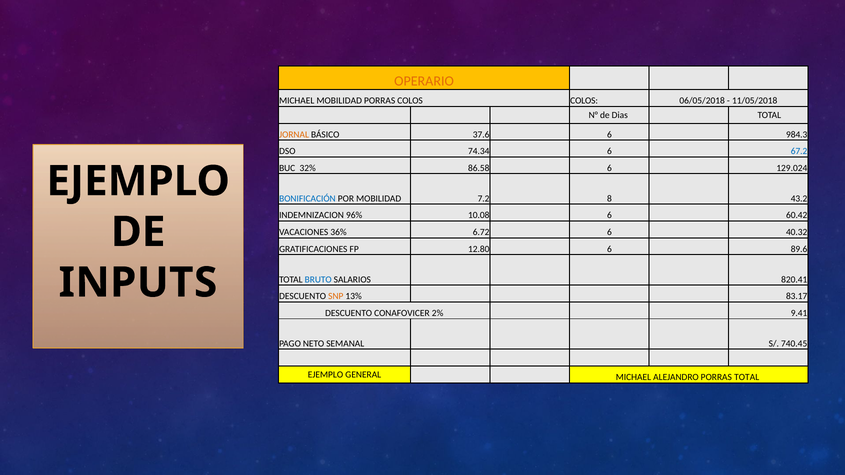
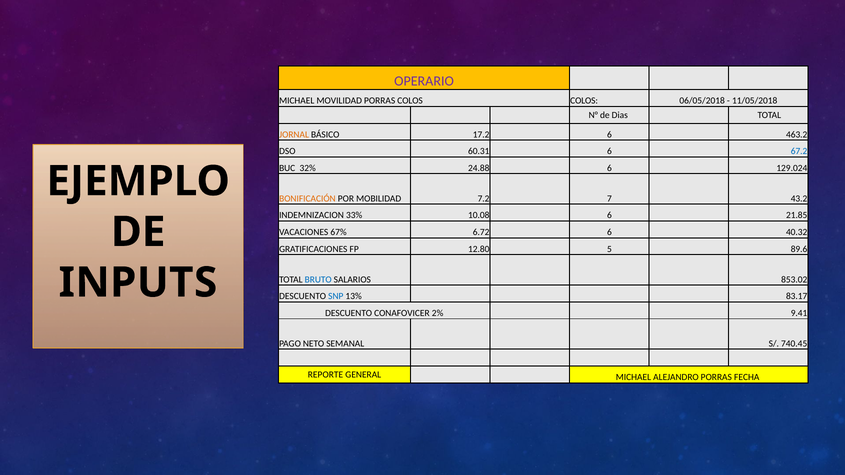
OPERARIO colour: orange -> purple (424, 81)
MICHAEL MOBILIDAD: MOBILIDAD -> MOVILIDAD (339, 101)
37.6: 37.6 -> 17.2 (481, 135)
984.3: 984.3 -> 463.2 (797, 135)
74.34: 74.34 -> 60.31 (479, 151)
86.58: 86.58 -> 24.88 (479, 168)
BONIFICACIÓN colour: blue -> orange (307, 199)
8: 8 -> 7 (609, 199)
96%: 96% -> 33% (354, 216)
60.42: 60.42 -> 21.85 (797, 216)
36%: 36% -> 67% (339, 232)
12.80 6: 6 -> 5 (609, 249)
820.41: 820.41 -> 853.02 (794, 280)
SNP colour: orange -> blue (336, 297)
EJEMPLO: EJEMPLO -> REPORTE (325, 375)
PORRAS TOTAL: TOTAL -> FECHA (747, 377)
